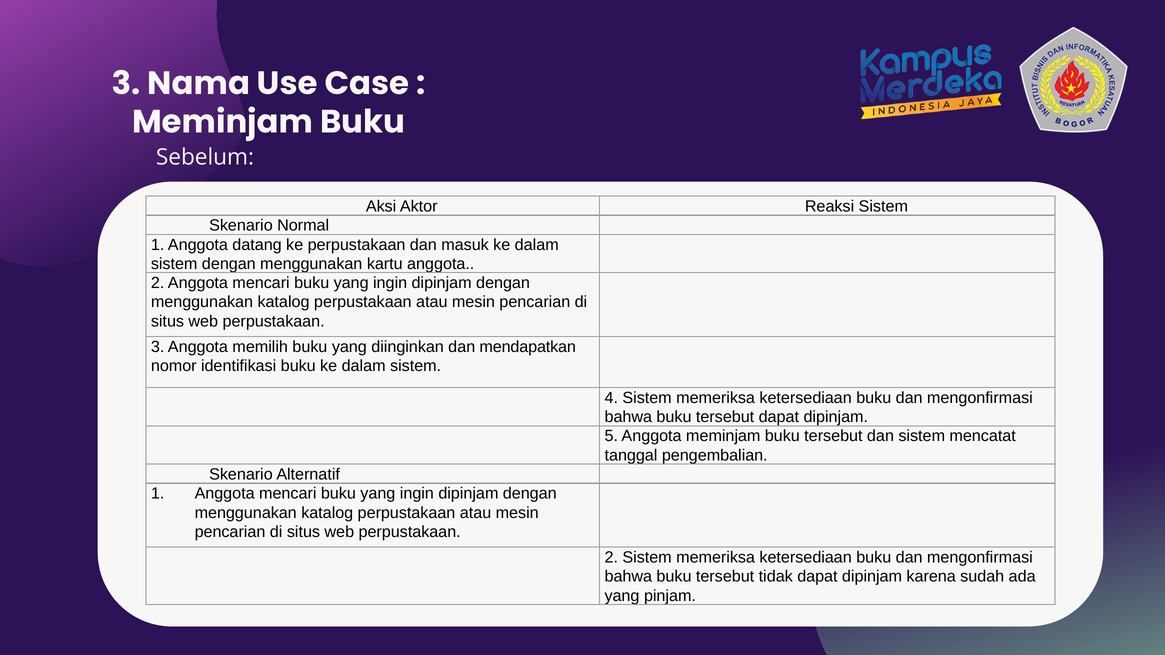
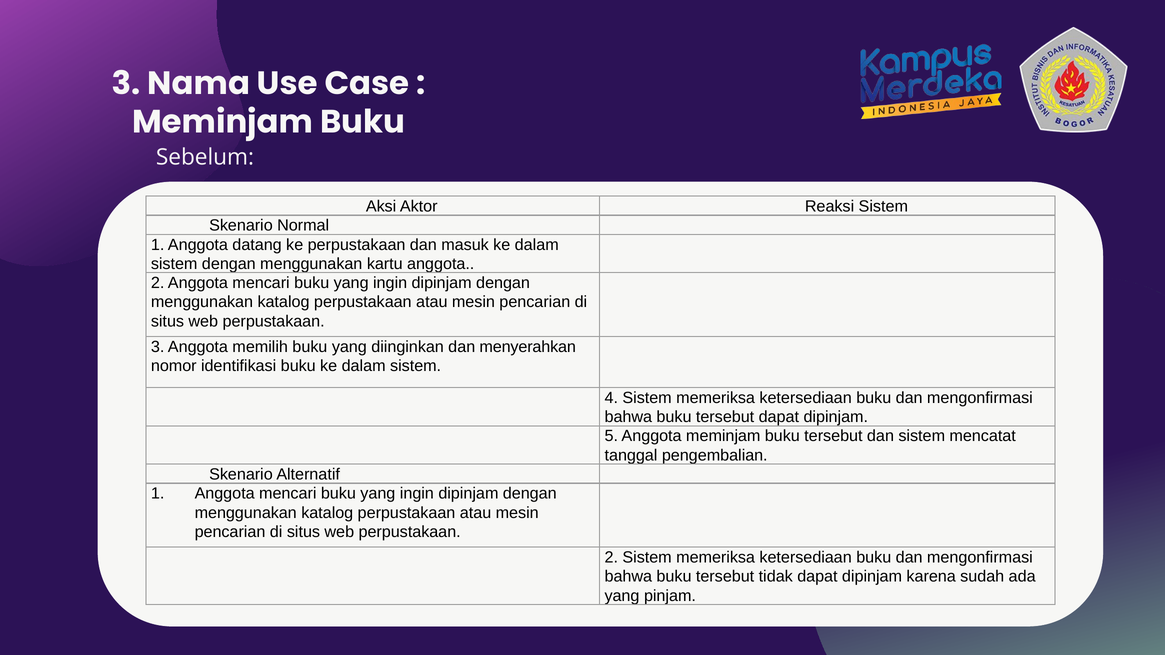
mendapatkan: mendapatkan -> menyerahkan (528, 347)
